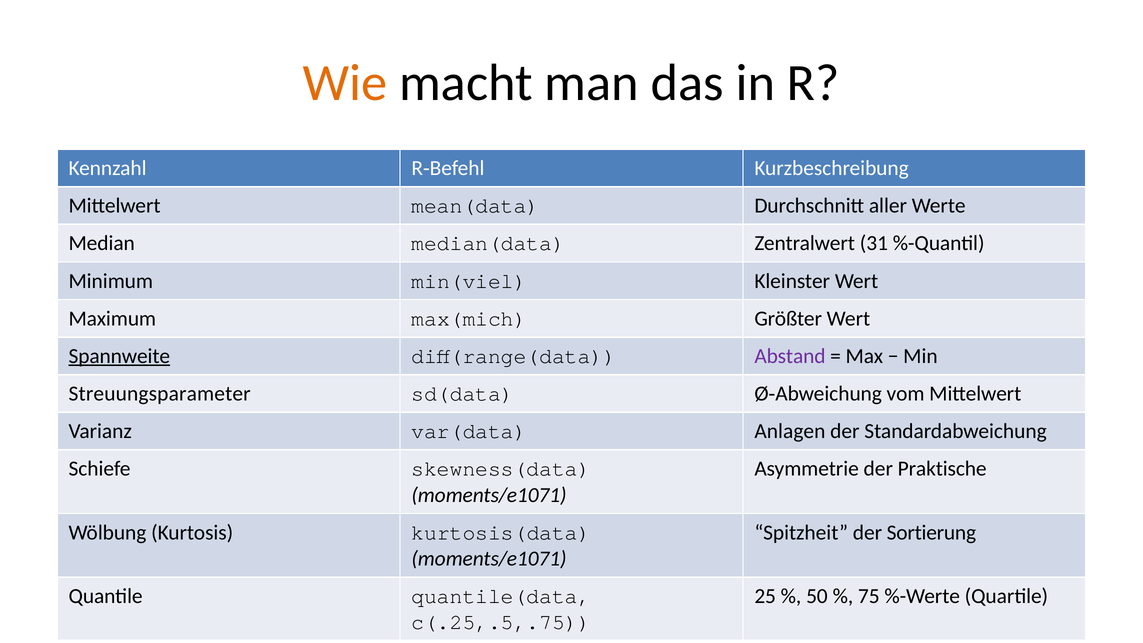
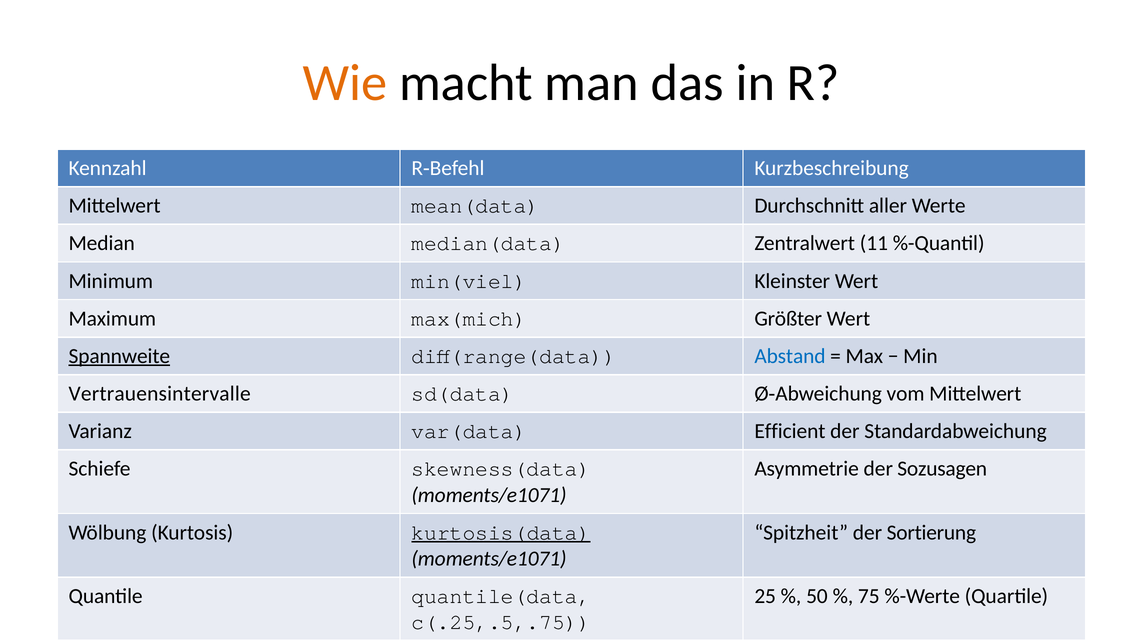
31: 31 -> 11 (874, 243)
Abstand colour: purple -> blue (790, 356)
Streuungsparameter: Streuungsparameter -> Vertrauensintervalle (160, 394)
Anlagen: Anlagen -> Efficient (790, 431)
Praktische: Praktische -> Sozusagen (942, 469)
kurtosis(data underline: none -> present (501, 533)
